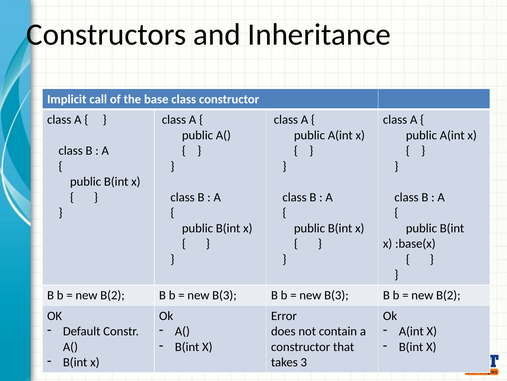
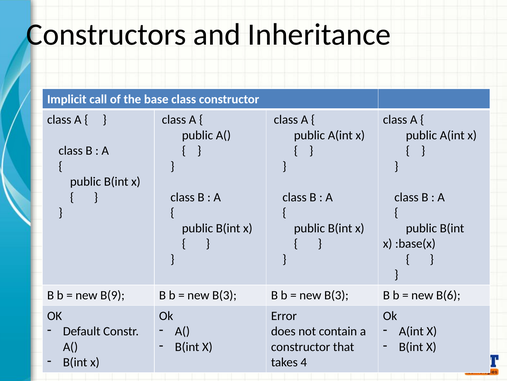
B(2: B(2 -> B(9 (112, 295)
B(2: B(2 -> B(6 (448, 295)
3: 3 -> 4 (304, 362)
